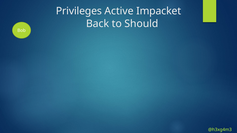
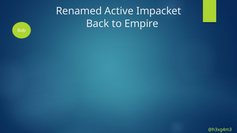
Privileges: Privileges -> Renamed (79, 11)
Should: Should -> Empire (141, 24)
